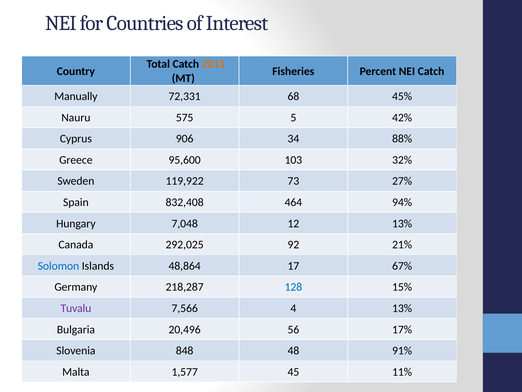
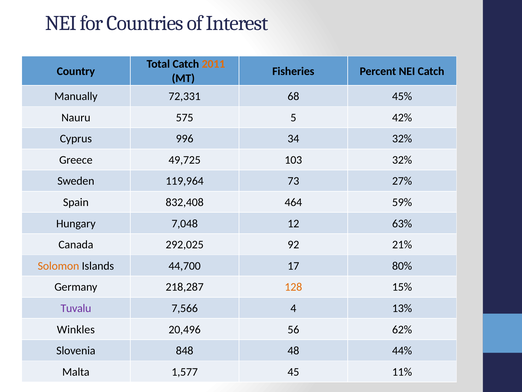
906: 906 -> 996 (185, 139)
34 88%: 88% -> 32% (402, 139)
95,600: 95,600 -> 49,725 (185, 160)
119,922: 119,922 -> 119,964 (185, 181)
94%: 94% -> 59% (402, 202)
12 13%: 13% -> 63% (402, 223)
Solomon colour: blue -> orange (58, 266)
48,864: 48,864 -> 44,700 (185, 266)
67%: 67% -> 80% (402, 266)
128 colour: blue -> orange (293, 287)
Bulgaria: Bulgaria -> Winkles (76, 329)
17%: 17% -> 62% (402, 329)
91%: 91% -> 44% (402, 350)
